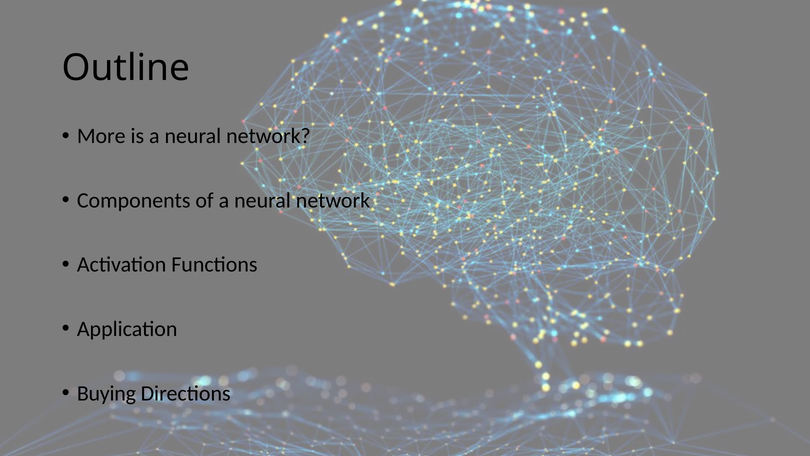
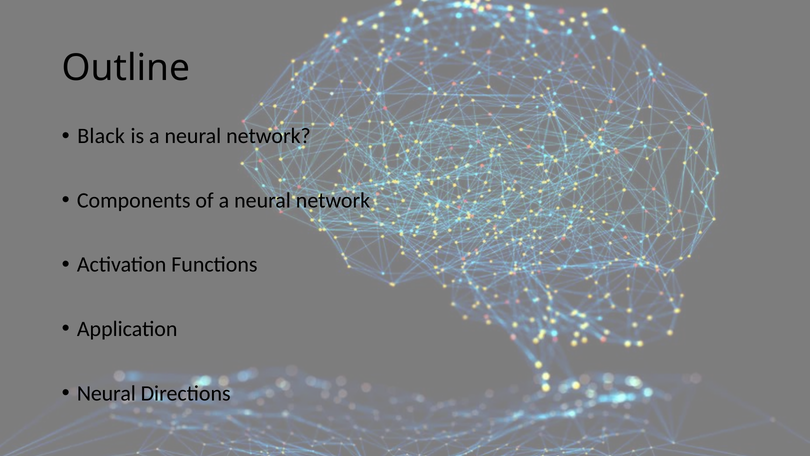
More: More -> Black (101, 136)
Buying: Buying -> Neural (106, 393)
